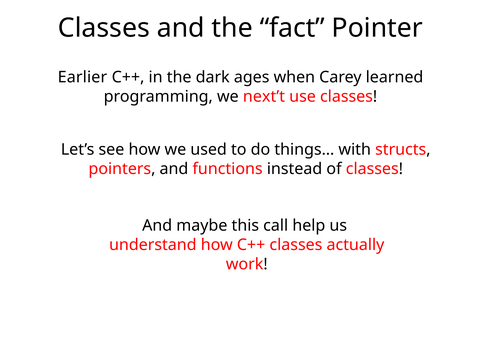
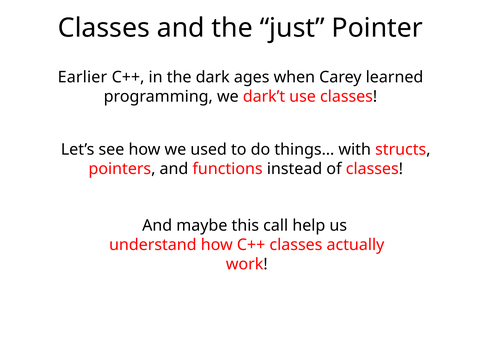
fact: fact -> just (292, 28)
next’t: next’t -> dark’t (264, 96)
